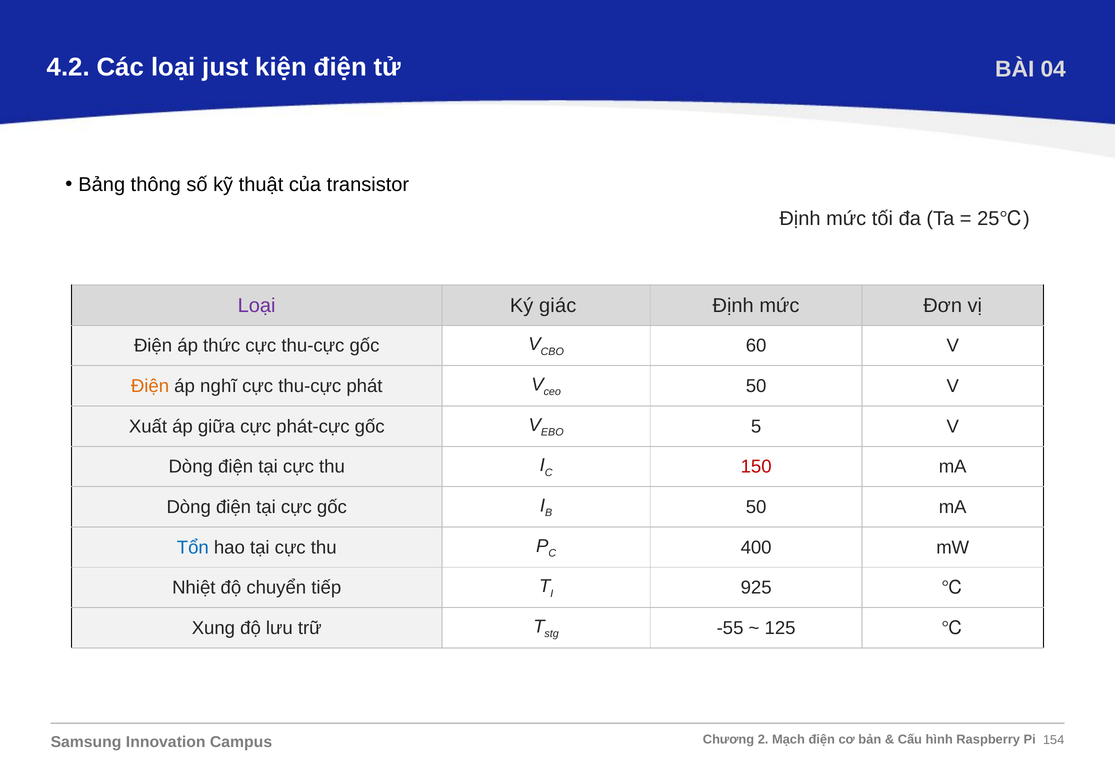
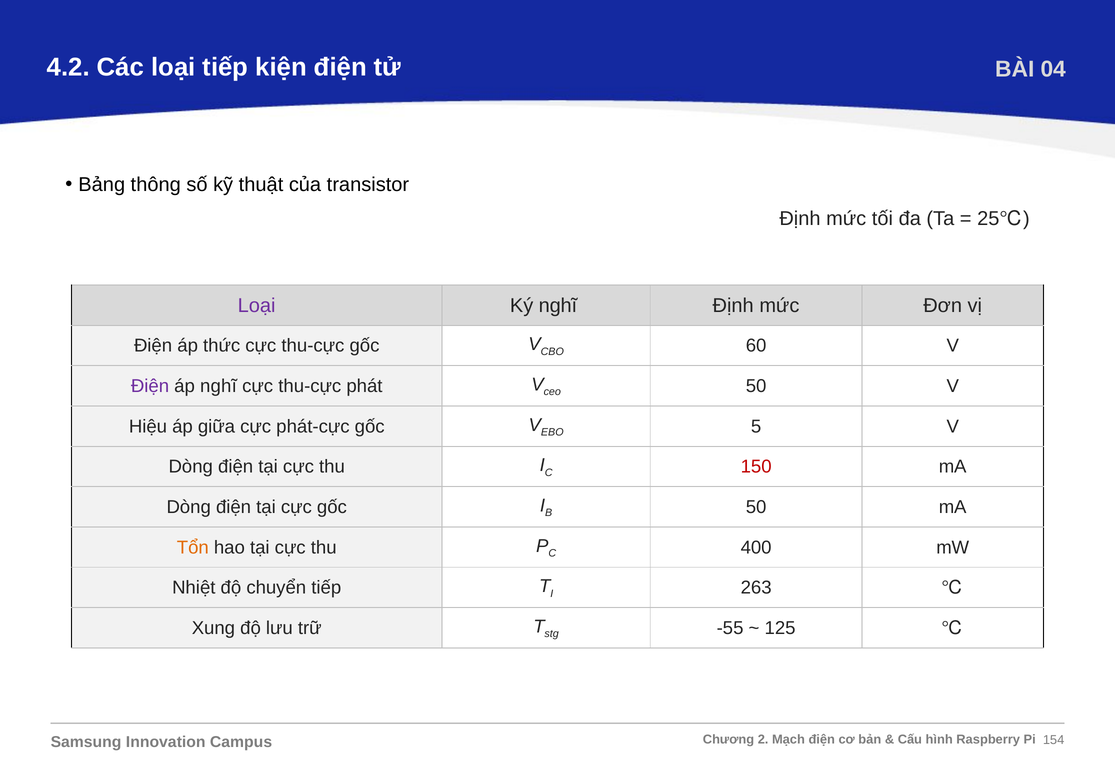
loại just: just -> tiếp (225, 67)
Ký giác: giác -> nghĩ (558, 306)
Điện colour: orange -> purple (150, 386)
Xuất: Xuất -> Hiệu (148, 427)
Tổn colour: blue -> orange (193, 548)
925: 925 -> 263 (756, 588)
